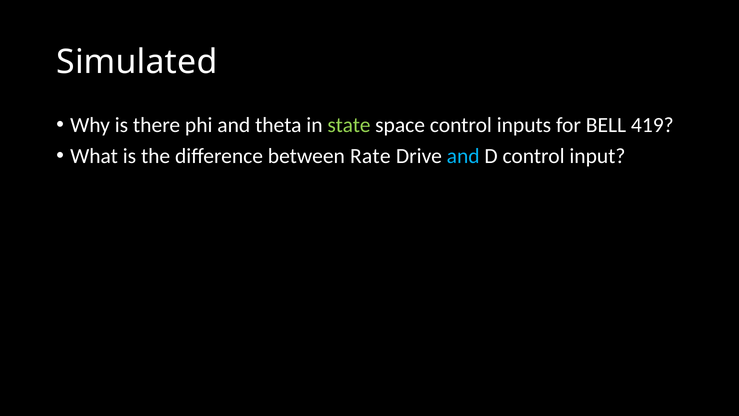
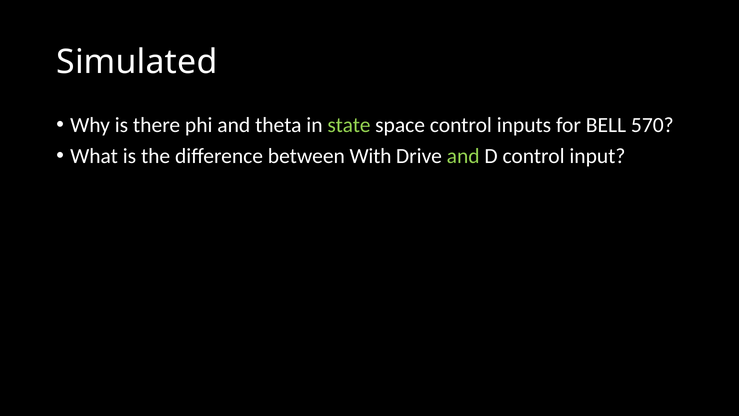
419: 419 -> 570 (652, 125)
Rate: Rate -> With (371, 156)
and colour: light blue -> light green (463, 156)
